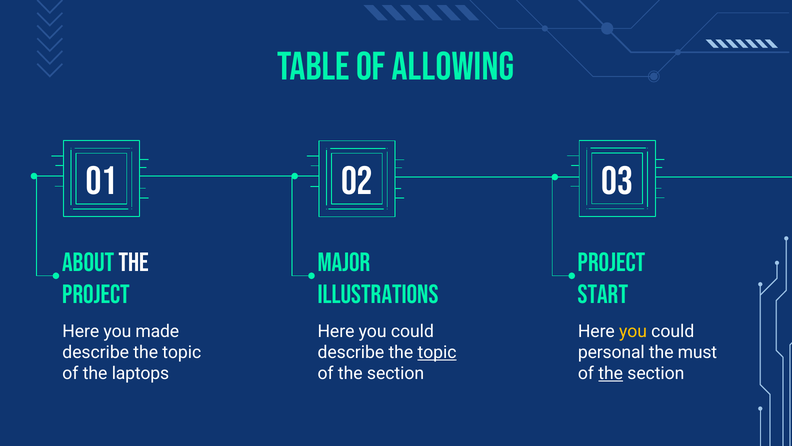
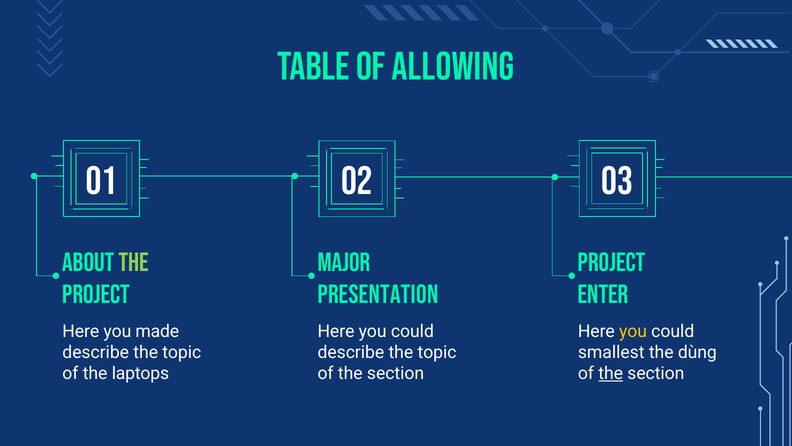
THE colour: white -> light green (134, 262)
ILLUSTRATIONS: ILLUSTRATIONS -> PRESENTATION (378, 294)
START: START -> ENTER (603, 294)
topic underline: present -> none (437, 352)
personal: personal -> smallest (611, 352)
must: must -> dùng (697, 352)
